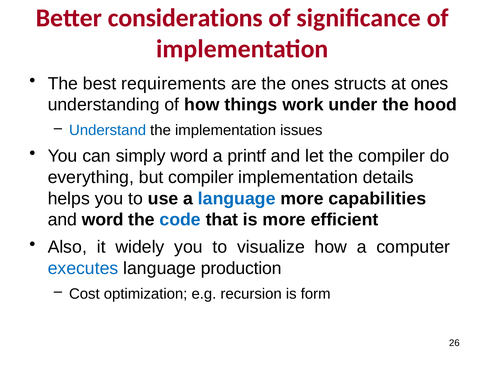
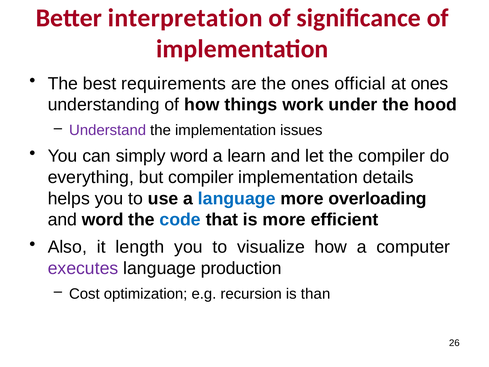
considerations: considerations -> interpretation (185, 18)
structs: structs -> official (360, 84)
Understand colour: blue -> purple (108, 130)
printf: printf -> learn (247, 156)
capabilities: capabilities -> overloading (378, 198)
widely: widely -> length (140, 247)
executes colour: blue -> purple (83, 268)
form: form -> than (316, 294)
